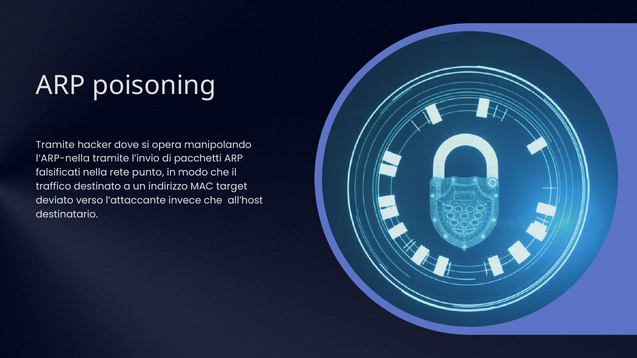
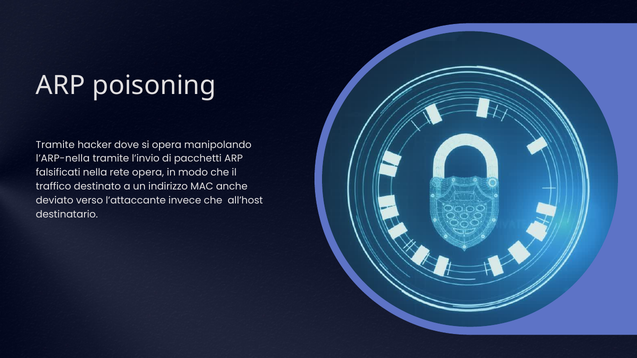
rete punto: punto -> opera (148, 173)
target: target -> anche (232, 187)
